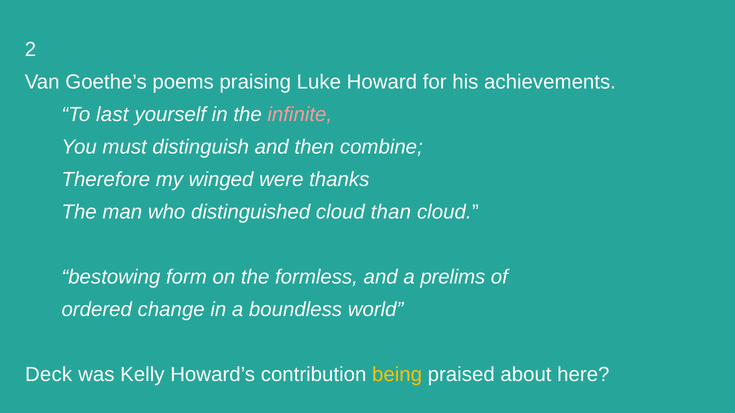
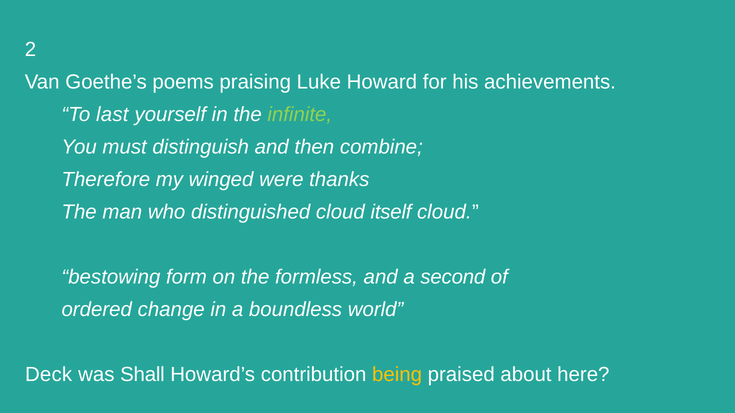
infinite colour: pink -> light green (300, 115)
than: than -> itself (391, 212)
prelims: prelims -> second (453, 277)
Kelly: Kelly -> Shall (142, 375)
